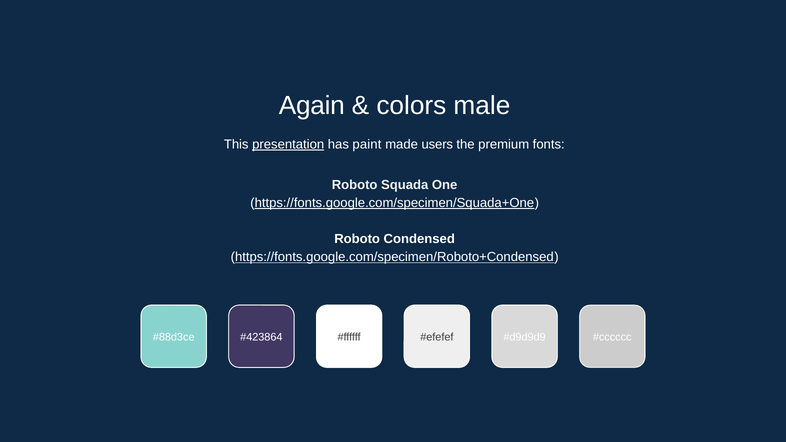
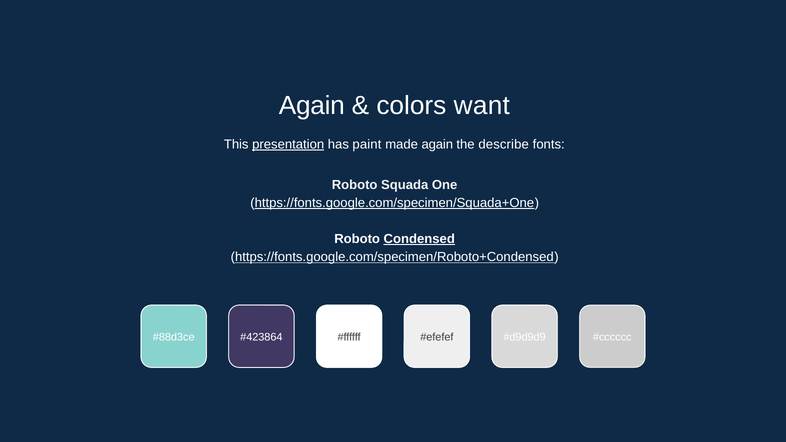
male: male -> want (482, 106)
made users: users -> again (437, 144)
premium: premium -> describe (504, 144)
Condensed underline: none -> present (419, 239)
